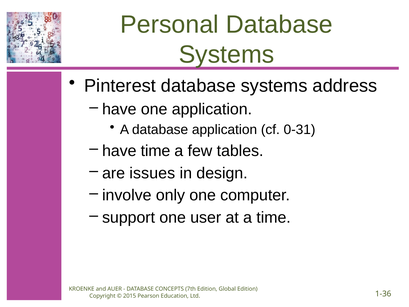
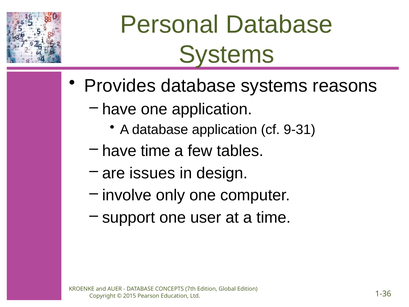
Pinterest: Pinterest -> Provides (120, 86)
address: address -> reasons (345, 86)
0-31: 0-31 -> 9-31 (300, 130)
